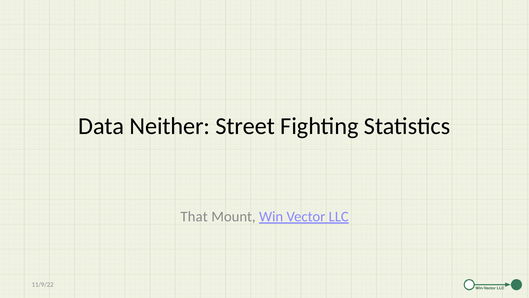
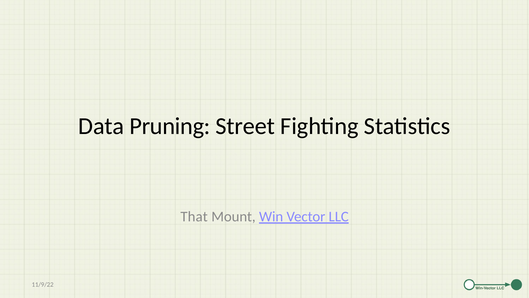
Neither: Neither -> Pruning (170, 126)
